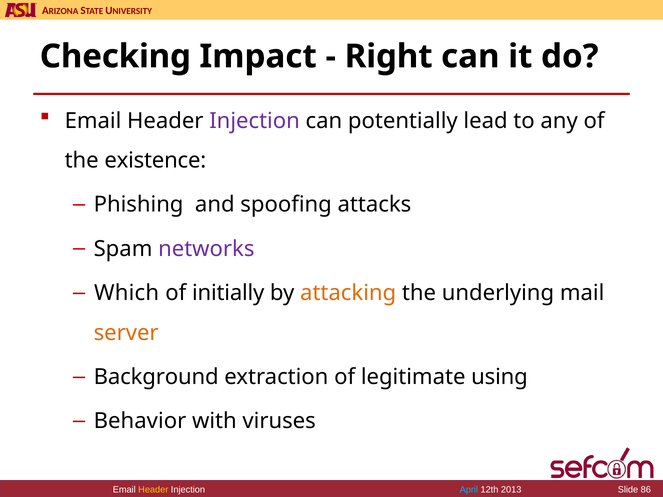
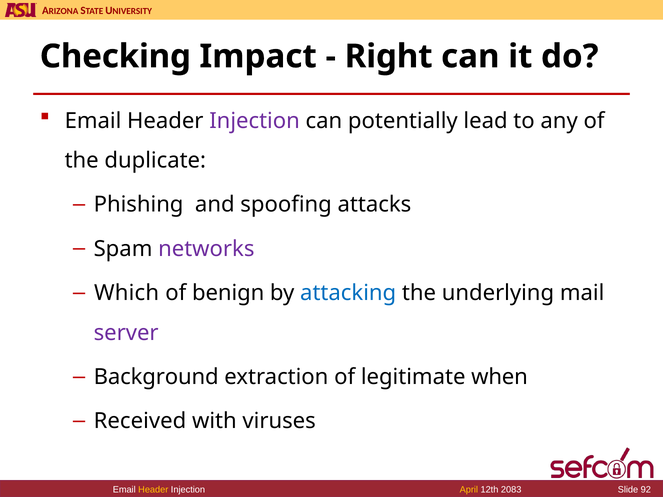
existence: existence -> duplicate (155, 161)
initially: initially -> benign (228, 293)
attacking colour: orange -> blue (348, 293)
server colour: orange -> purple (126, 333)
using: using -> when (500, 377)
Behavior: Behavior -> Received (140, 421)
April colour: light blue -> yellow (469, 490)
2013: 2013 -> 2083 (511, 490)
86: 86 -> 92 (646, 490)
